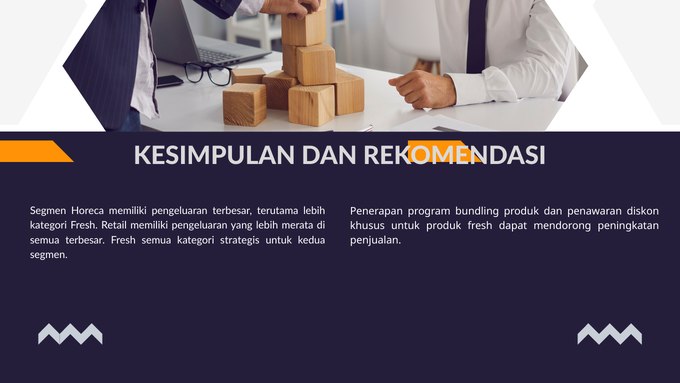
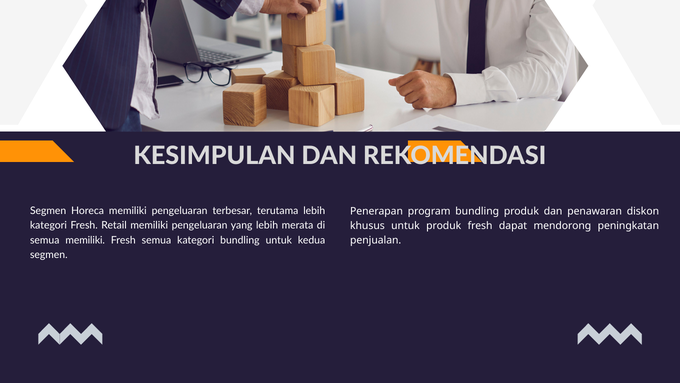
semua terbesar: terbesar -> memiliki (85, 240)
kategori strategis: strategis -> bundling (240, 240)
